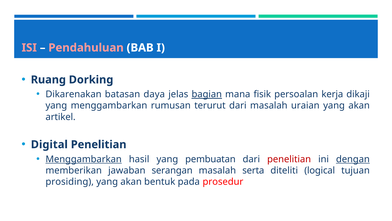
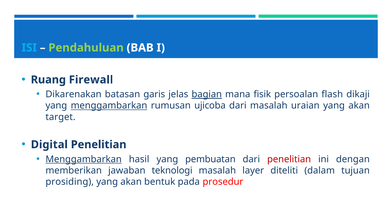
ISI colour: pink -> light blue (29, 48)
Pendahuluan colour: pink -> light green (86, 48)
Dorking: Dorking -> Firewall (91, 80)
daya: daya -> garis (154, 94)
kerja: kerja -> flash (332, 94)
menggambarkan underline: none -> present (109, 105)
terurut: terurut -> ujicoba (210, 105)
artikel: artikel -> target (60, 117)
dengan underline: present -> none (353, 159)
serangan: serangan -> teknologi (172, 170)
serta: serta -> layer (253, 170)
logical: logical -> dalam (320, 170)
